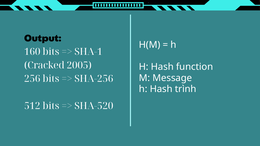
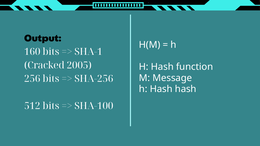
Hash trình: trình -> hash (186, 89)
SHA-520: SHA-520 -> SHA-100 (94, 106)
